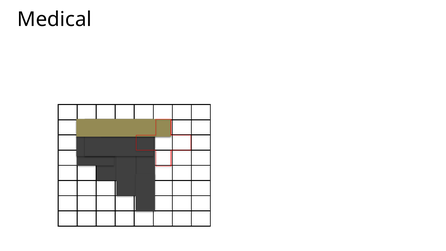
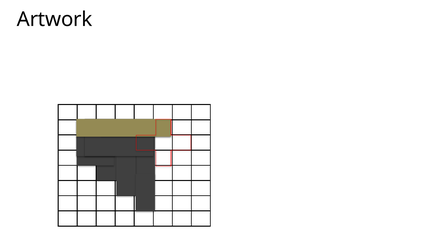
Medical: Medical -> Artwork (55, 19)
